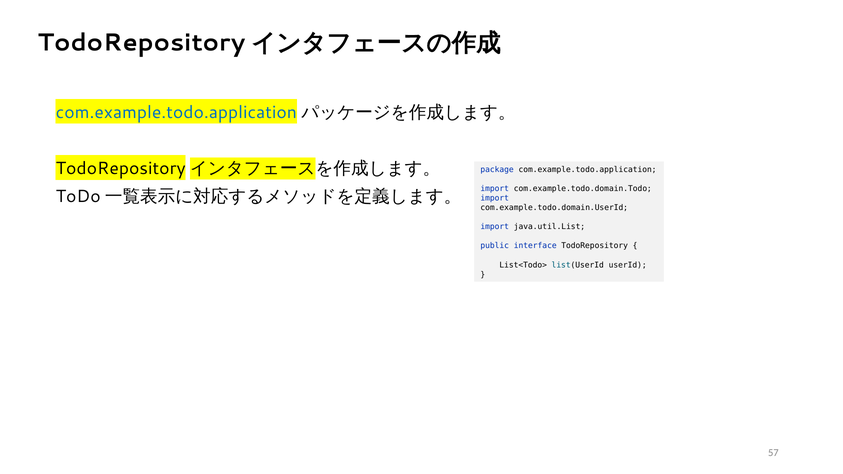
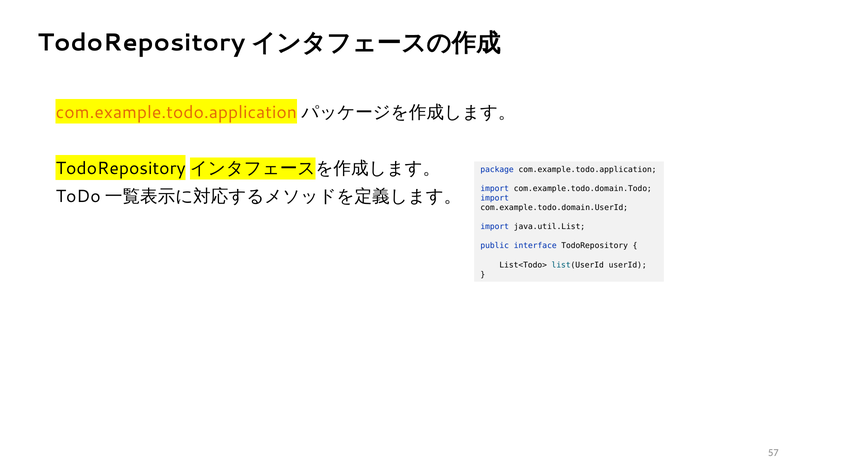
com.example.todo.application colour: blue -> orange (176, 112)
